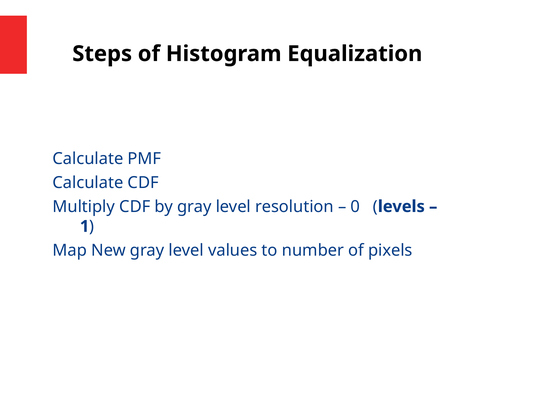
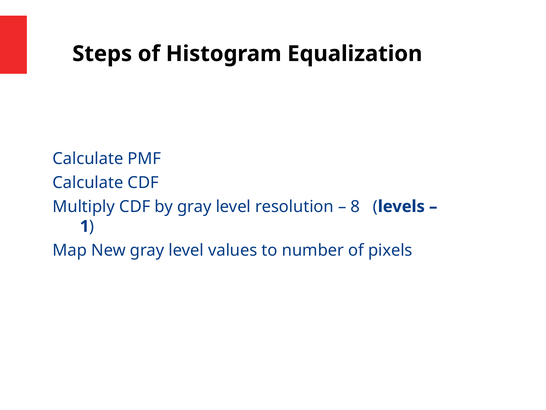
0: 0 -> 8 (355, 206)
